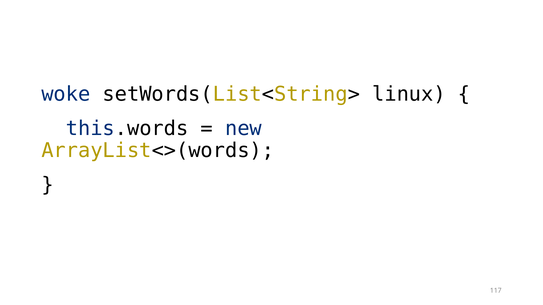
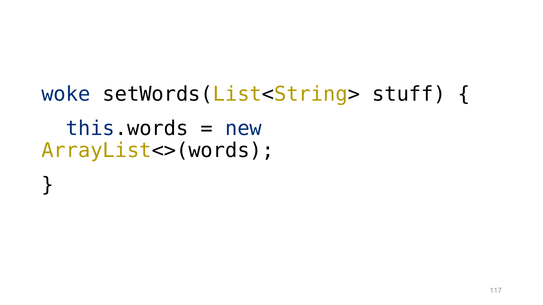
linux: linux -> stuff (409, 94)
